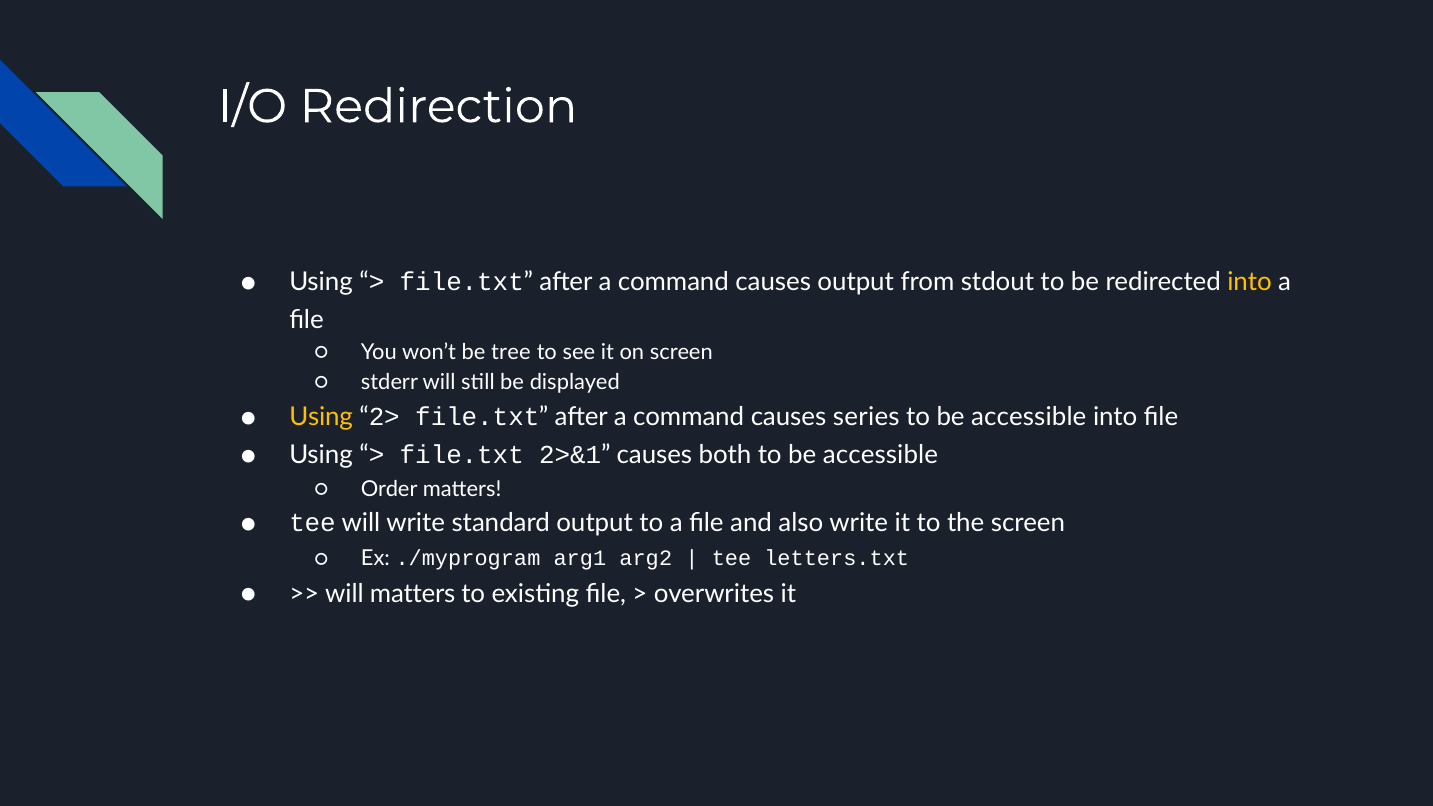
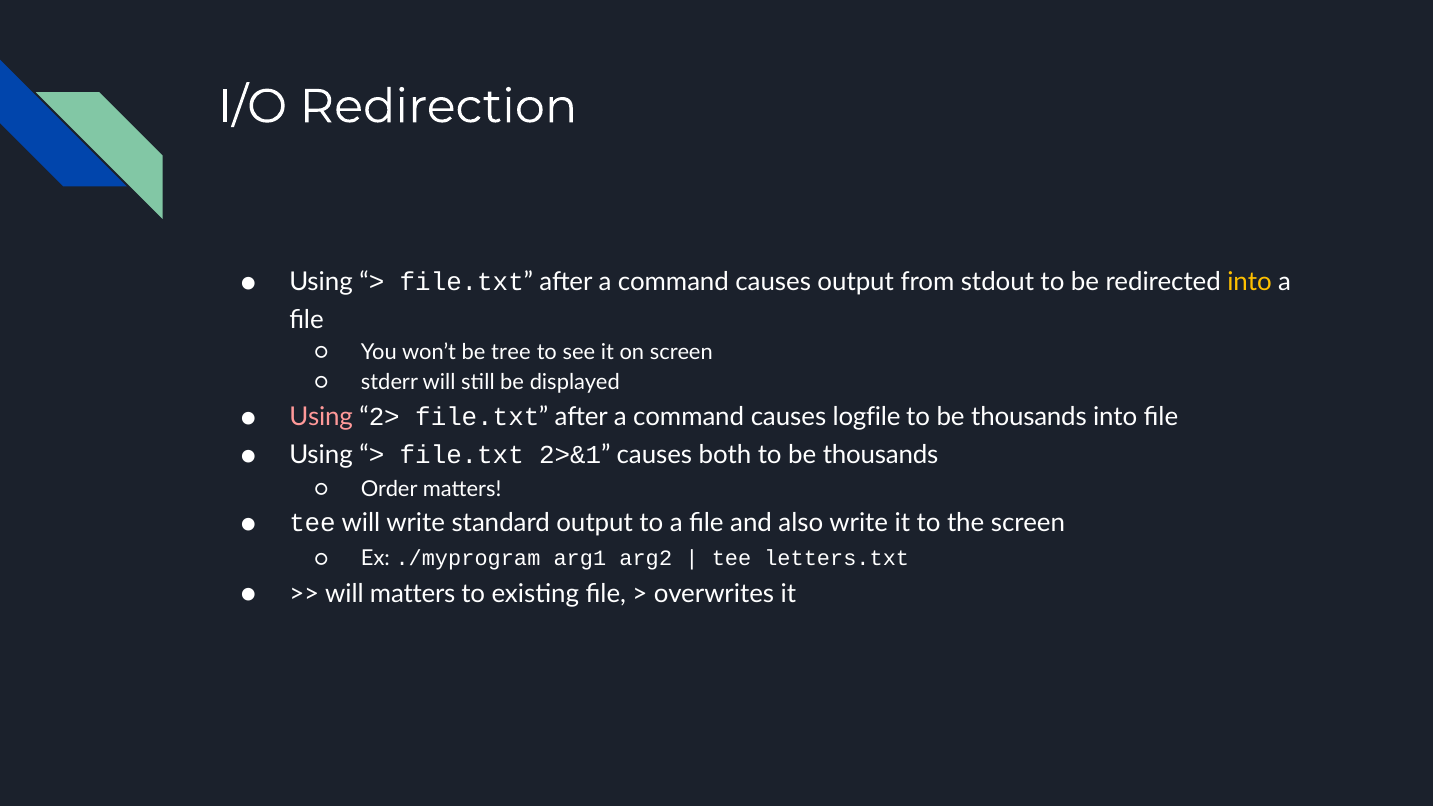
Using colour: yellow -> pink (321, 417)
series: series -> logfile (867, 417)
accessible: accessible -> thousands (1029, 417)
both to be accessible: accessible -> thousands (881, 455)
